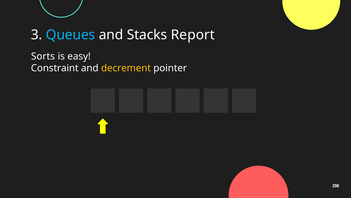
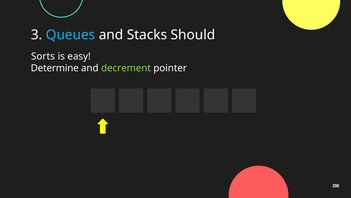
Report: Report -> Should (193, 35)
Constraint: Constraint -> Determine (55, 68)
decrement colour: yellow -> light green (126, 68)
